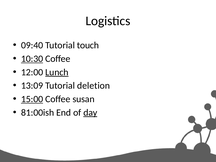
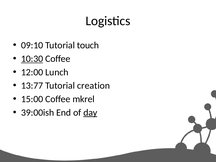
09:40: 09:40 -> 09:10 (32, 45)
Lunch underline: present -> none (57, 72)
13:09: 13:09 -> 13:77 (32, 86)
deletion: deletion -> creation (94, 86)
15:00 underline: present -> none (32, 99)
susan: susan -> mkrel (84, 99)
81:00ish: 81:00ish -> 39:00ish (38, 113)
